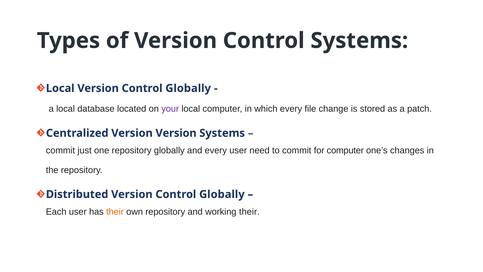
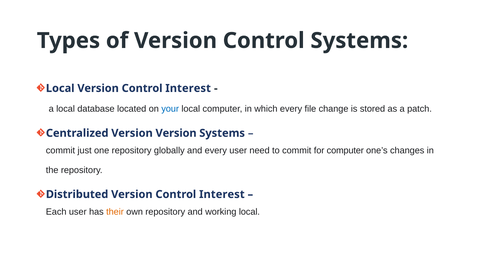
Local Version Control Globally: Globally -> Interest (188, 88)
your colour: purple -> blue (170, 109)
Distributed Version Control Globally: Globally -> Interest (222, 194)
working their: their -> local (249, 211)
